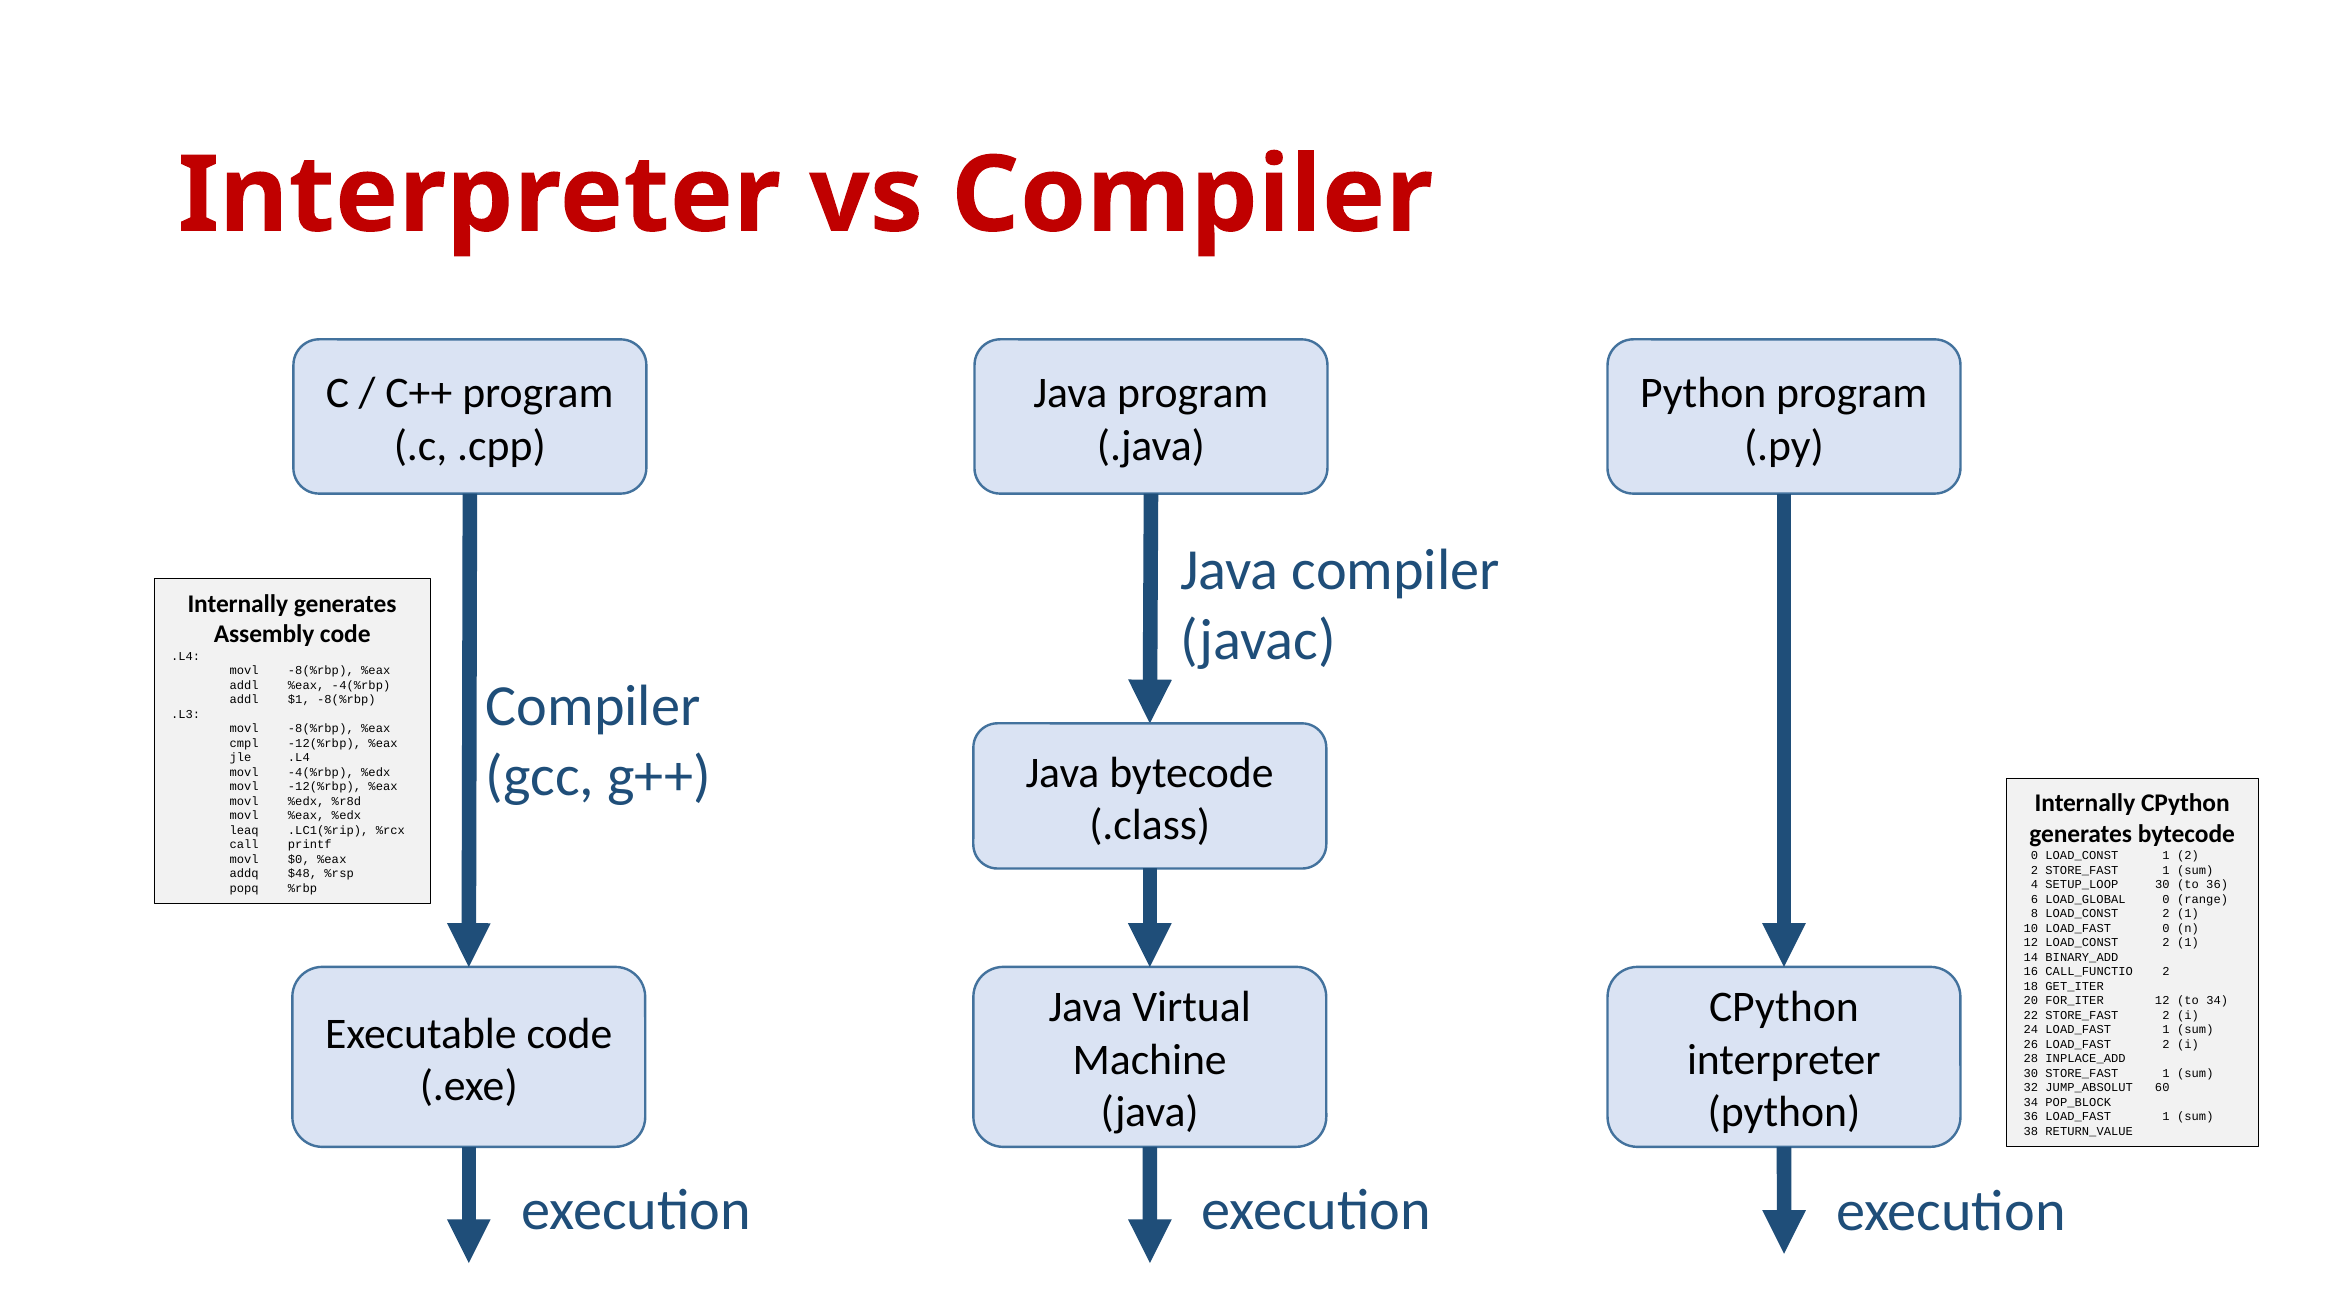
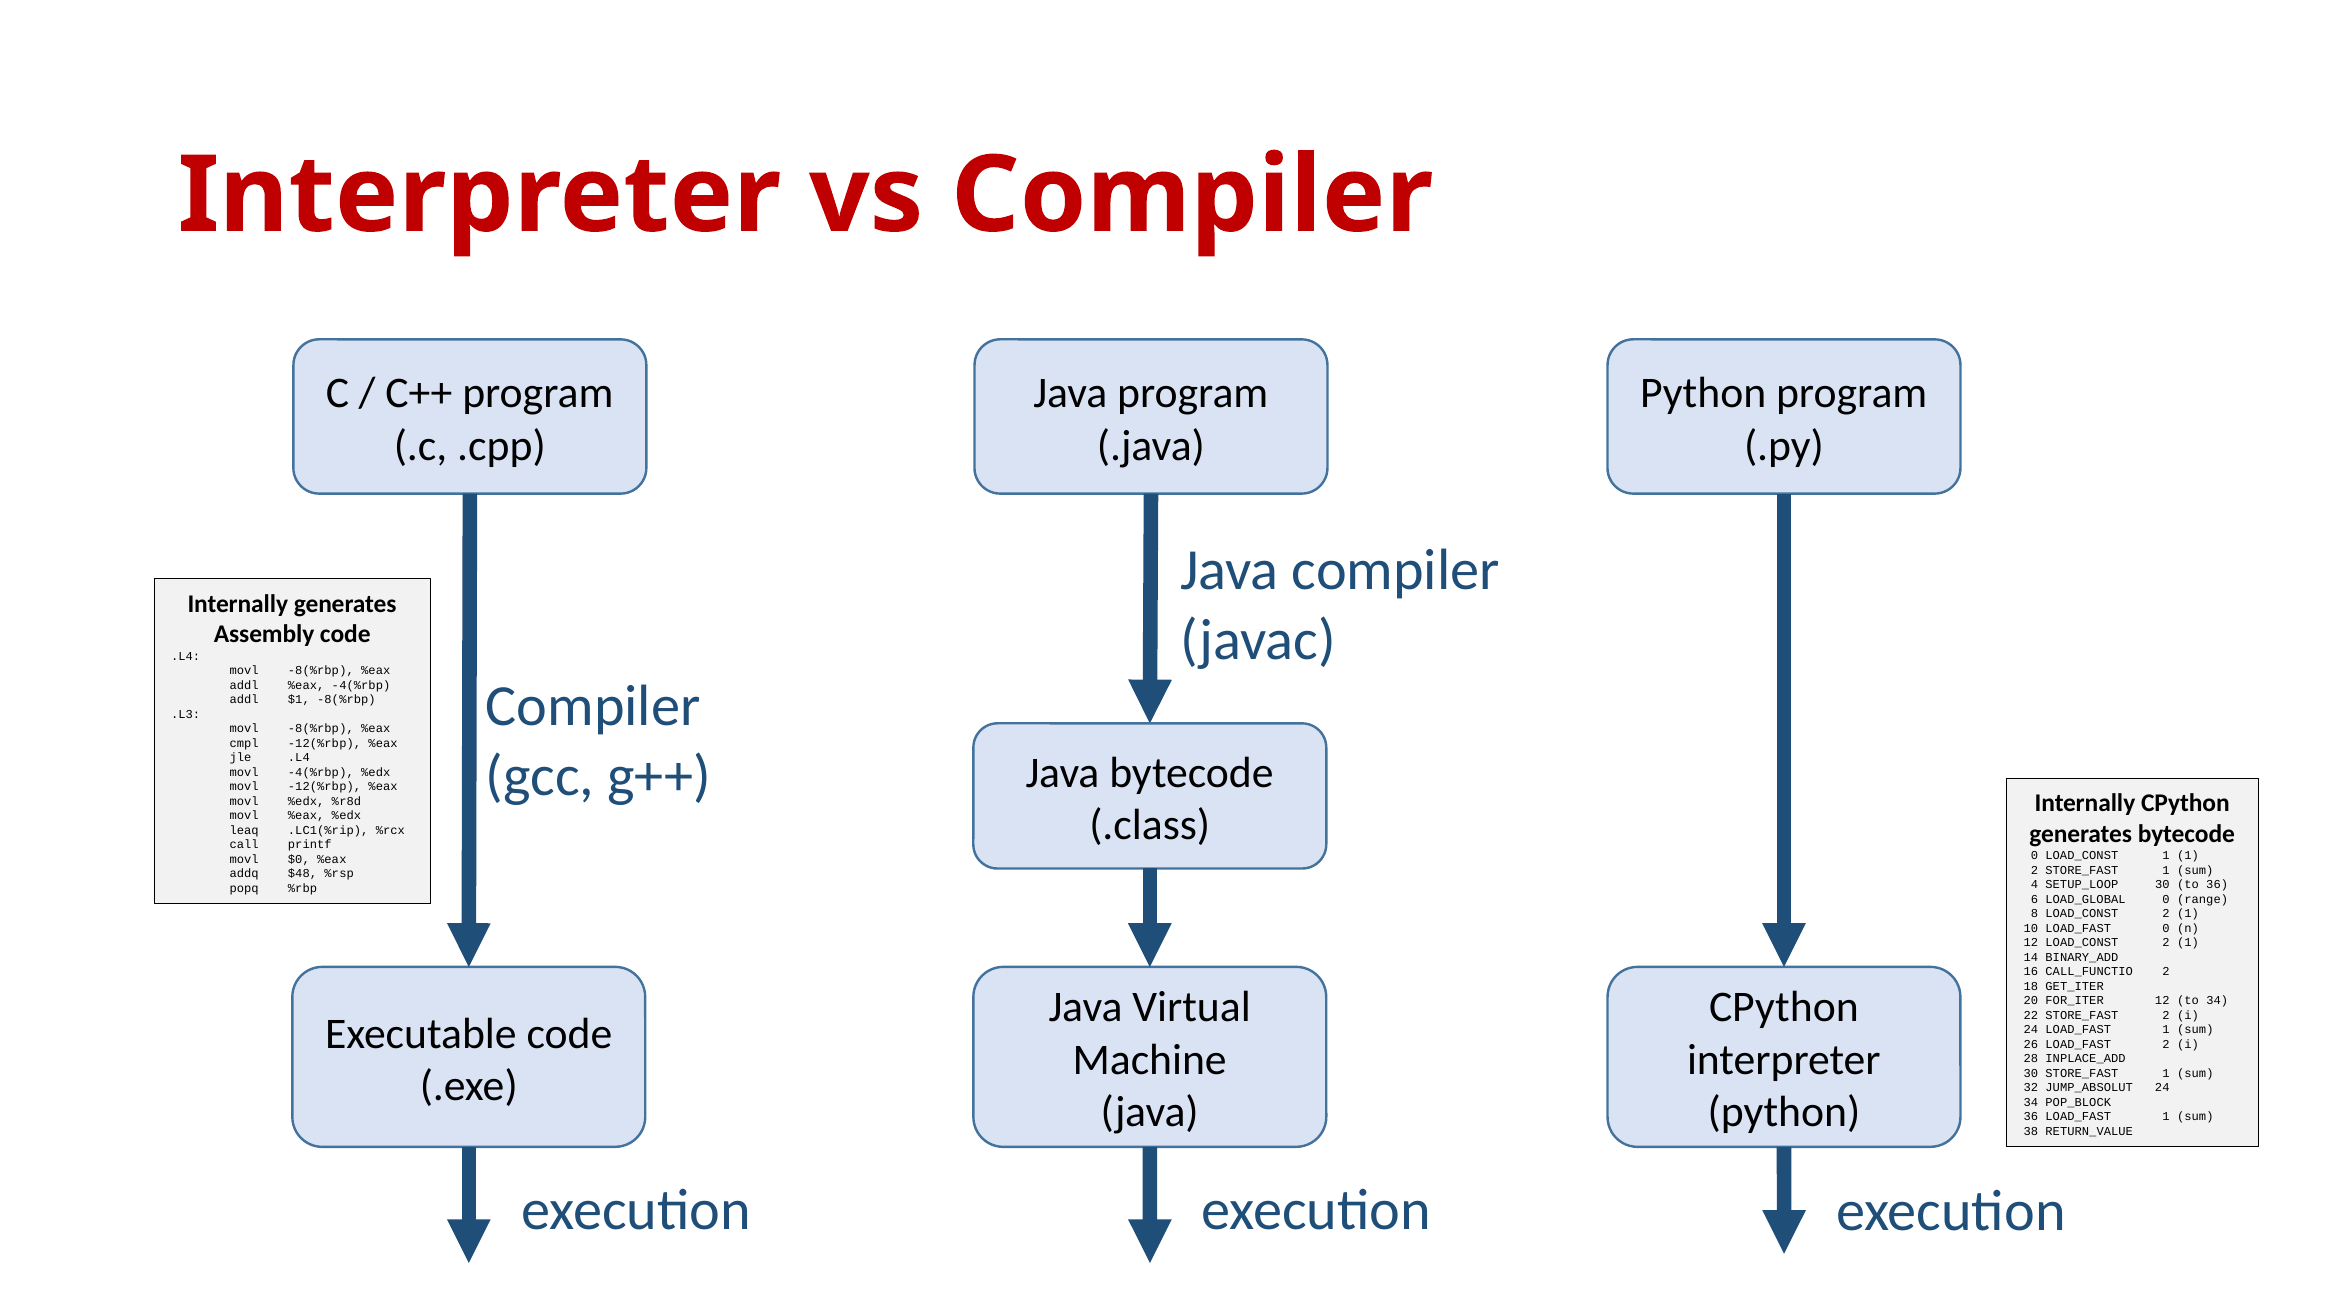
1 2: 2 -> 1 (2188, 856)
JUMP_ABSOLUT 60: 60 -> 24 (2162, 1088)
